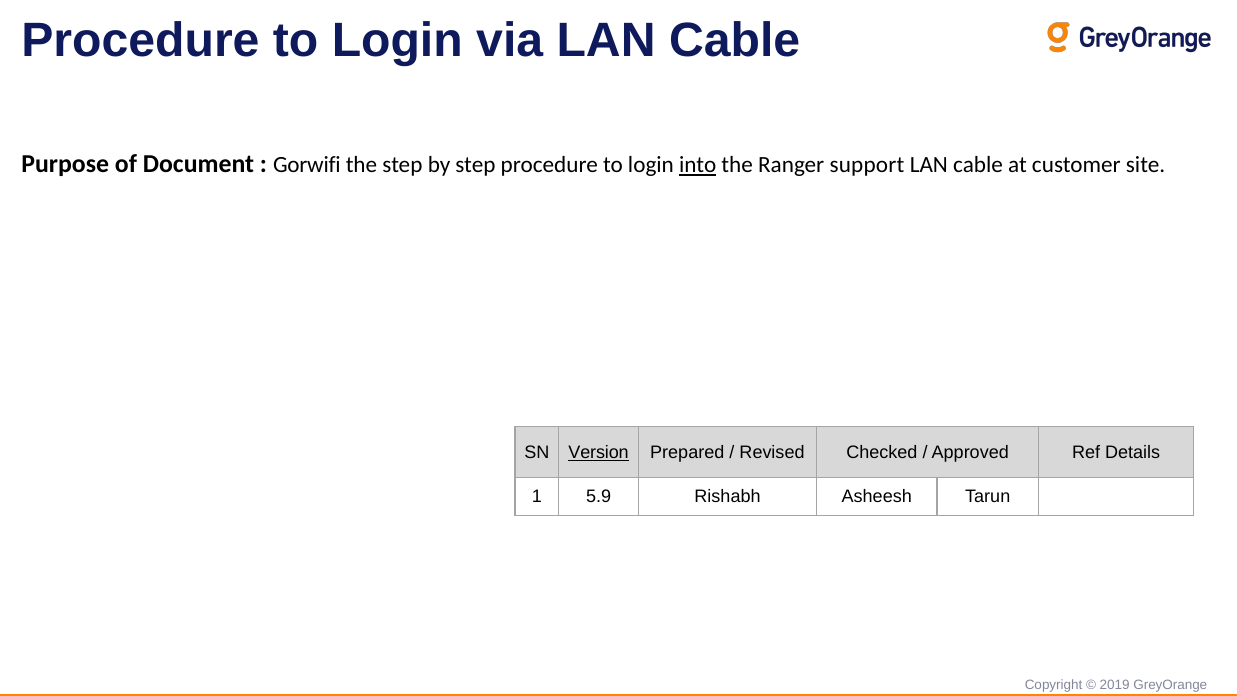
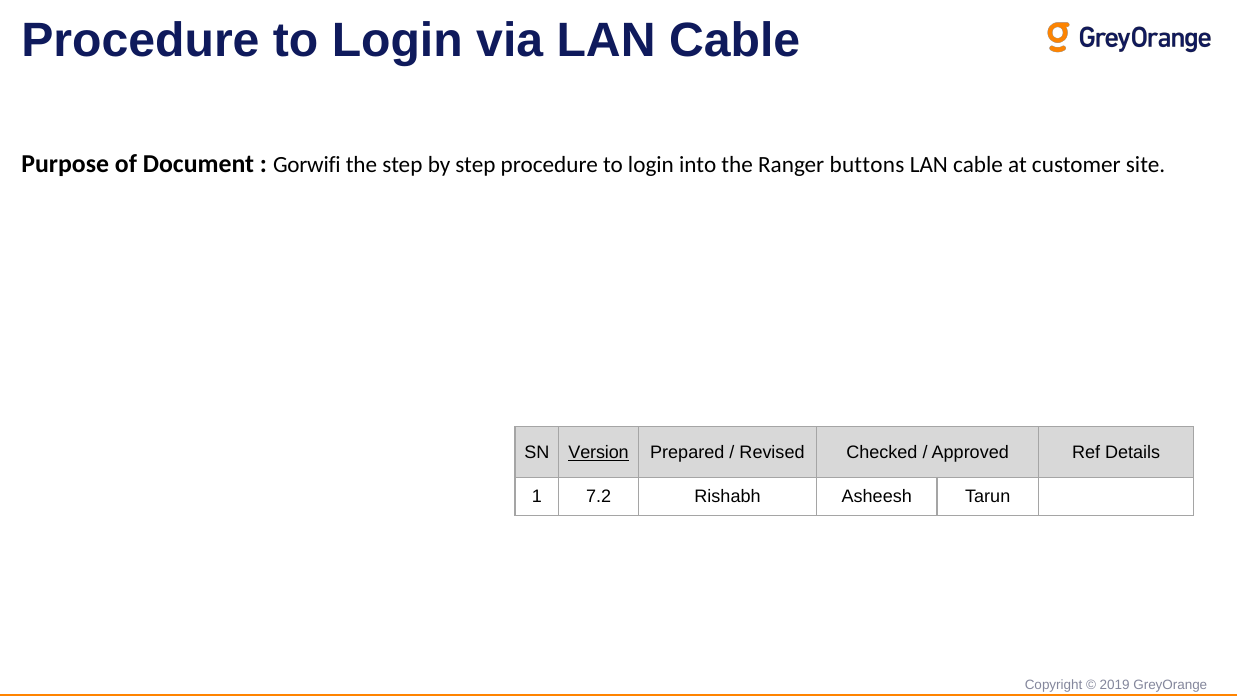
into underline: present -> none (698, 165)
support: support -> buttons (867, 165)
5.9: 5.9 -> 7.2 (599, 496)
